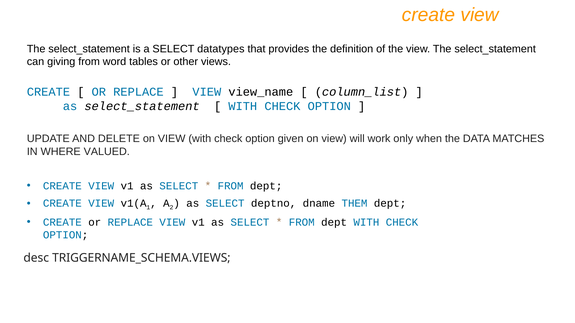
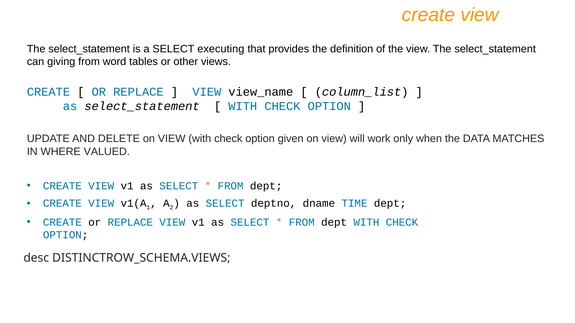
datatypes: datatypes -> executing (221, 49)
THEM: THEM -> TIME (354, 203)
TRIGGERNAME_SCHEMA.VIEWS: TRIGGERNAME_SCHEMA.VIEWS -> DISTINCTROW_SCHEMA.VIEWS (141, 258)
